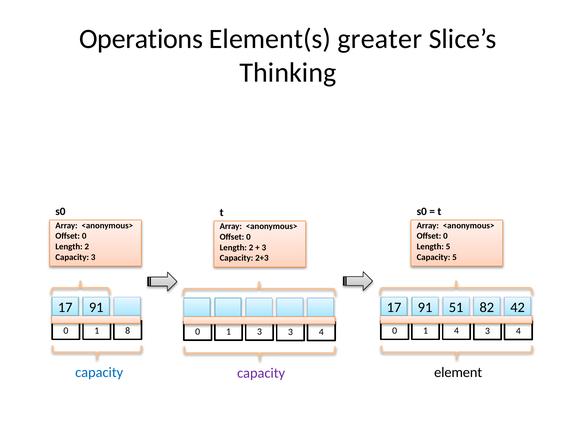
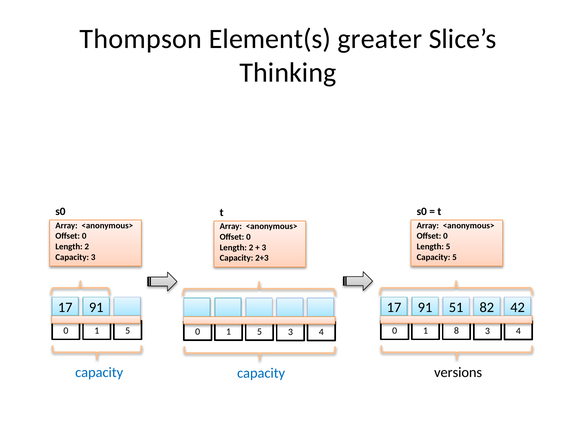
Operations: Operations -> Thompson (141, 39)
8: 8 -> 5 (128, 331)
1 4: 4 -> 8 (456, 331)
3: 3 -> 5 (259, 332)
element: element -> versions (458, 372)
capacity colour: purple -> blue (261, 373)
